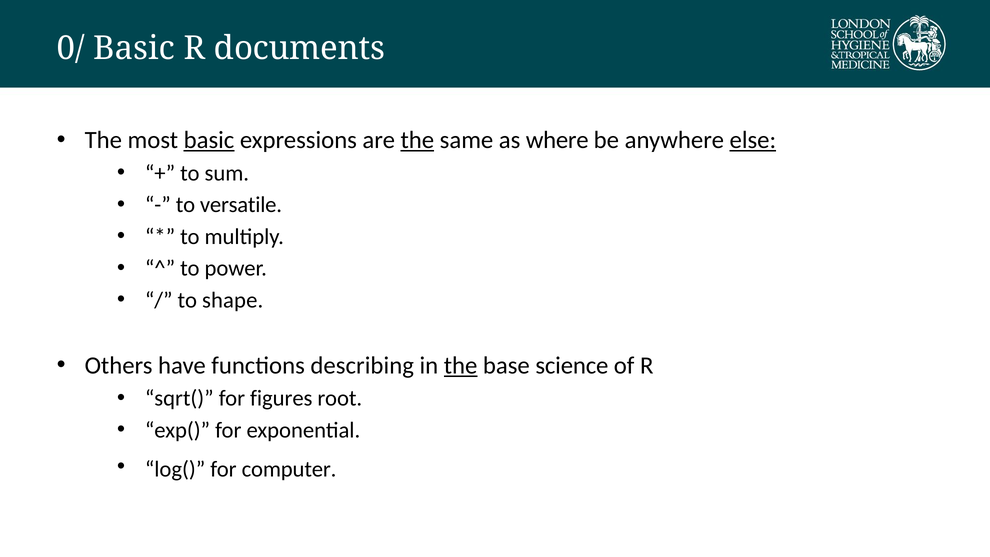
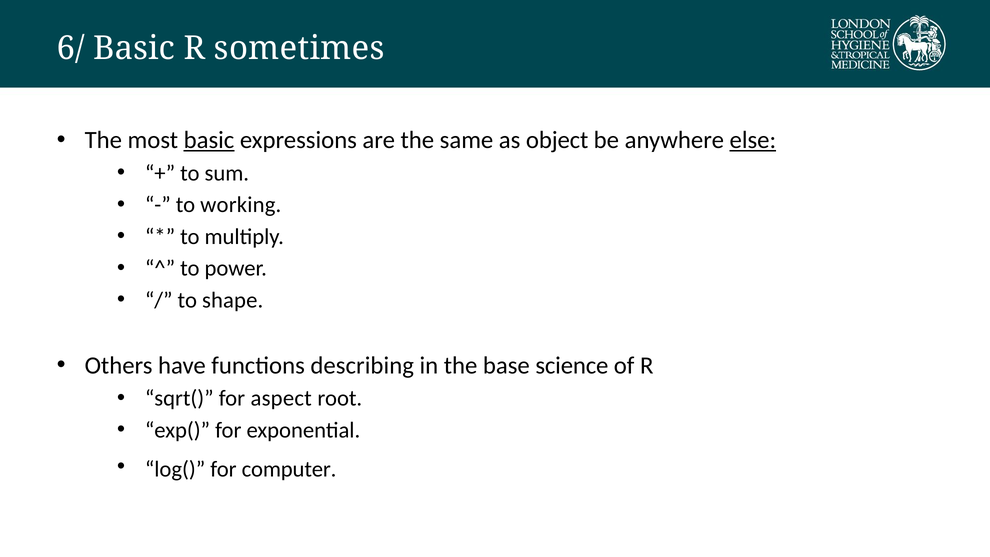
0/: 0/ -> 6/ (71, 48)
documents: documents -> sometimes (299, 48)
the underline: present -> none (417, 140)
where: where -> object (557, 140)
versatile: versatile -> working (241, 205)
the underline: present -> none (461, 365)
figures: figures -> aspect (281, 398)
